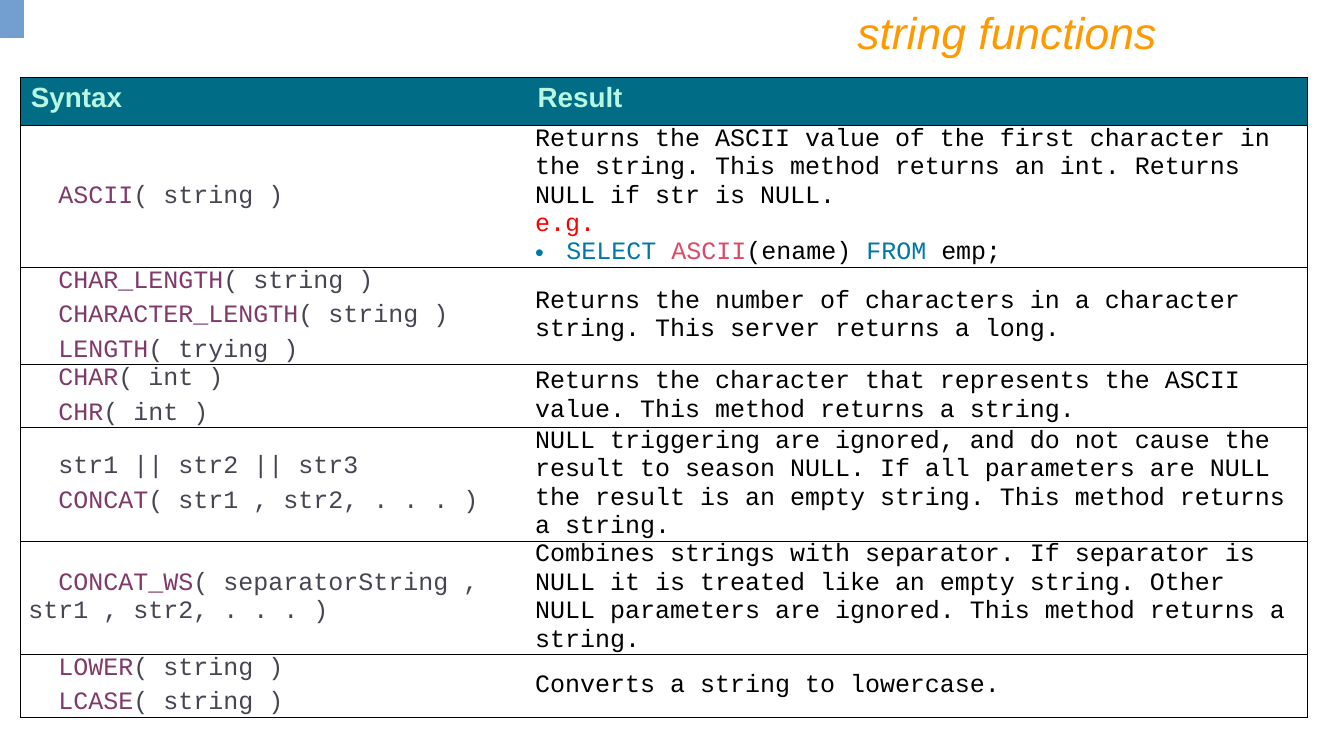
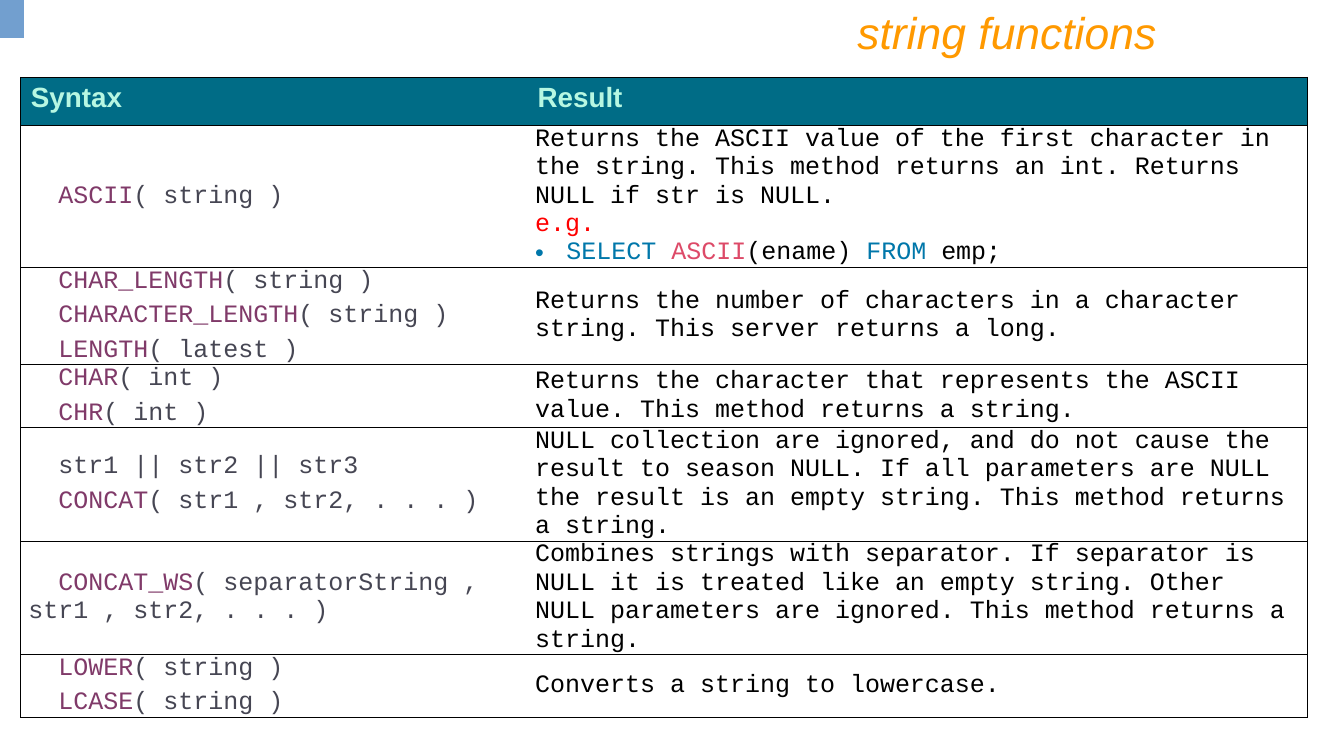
trying: trying -> latest (223, 349)
triggering: triggering -> collection (685, 440)
